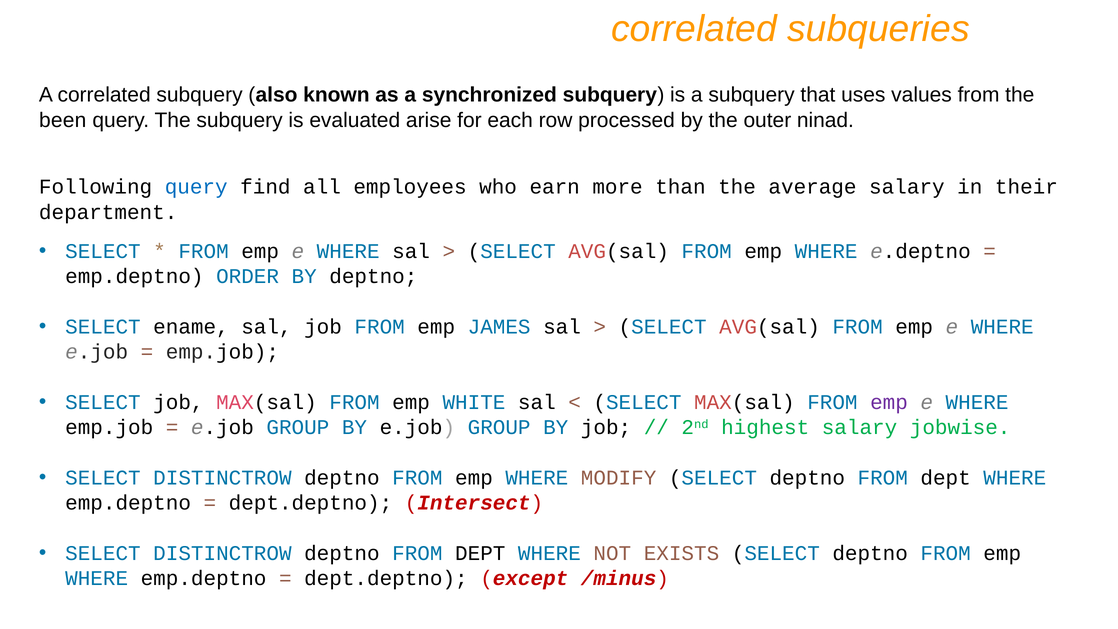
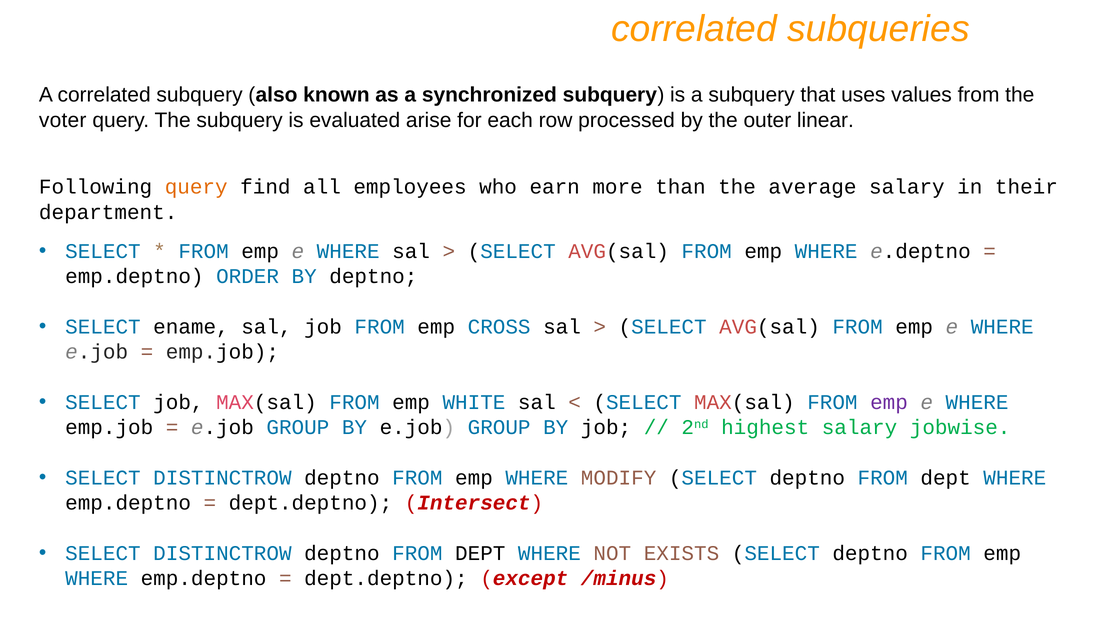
been: been -> voter (63, 120)
ninad: ninad -> linear (825, 120)
query colour: blue -> orange (196, 187)
JAMES: JAMES -> CROSS (499, 327)
